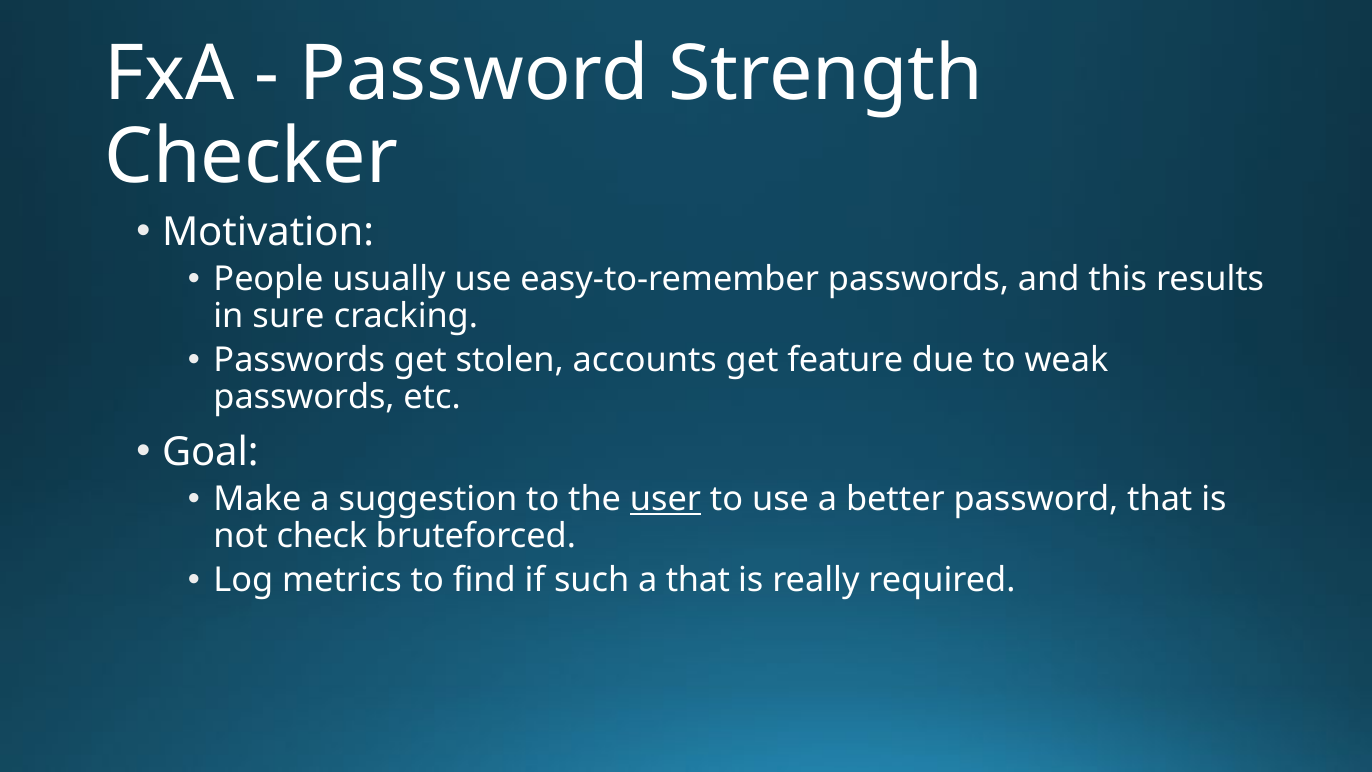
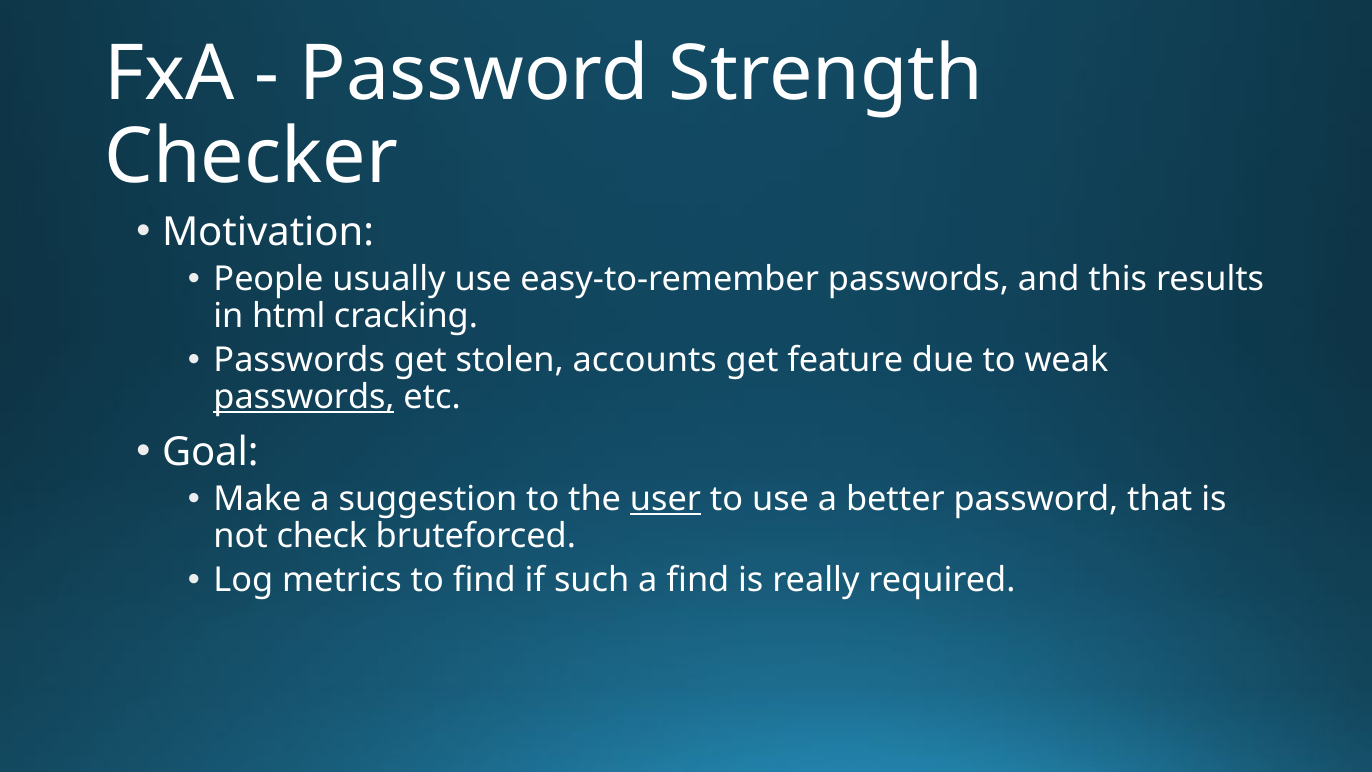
sure: sure -> html (289, 316)
passwords underline: none -> present (304, 397)
a that: that -> find (698, 580)
